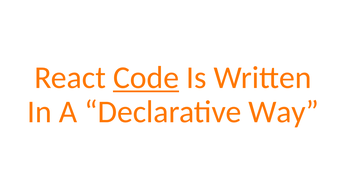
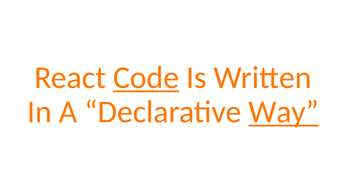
Way underline: none -> present (284, 112)
